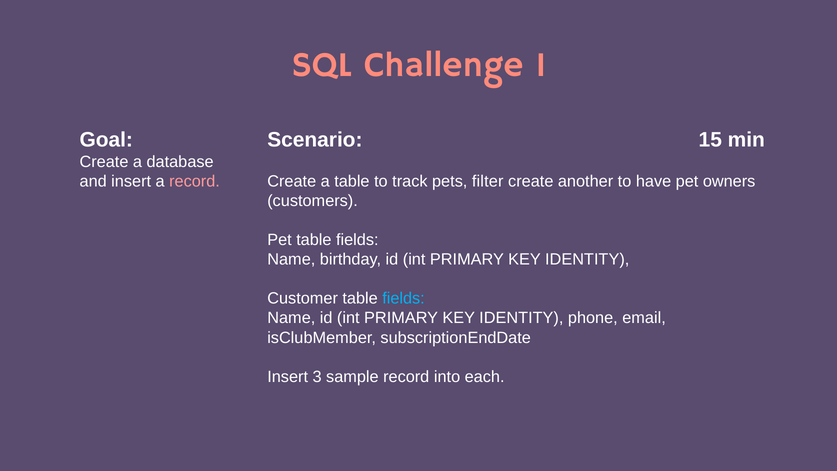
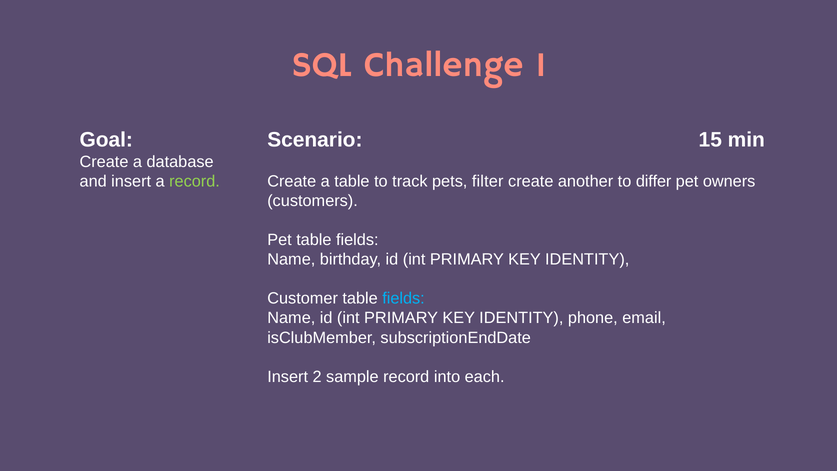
record colour: pink -> light green (194, 181)
have: have -> differ (654, 181)
3: 3 -> 2 (317, 377)
